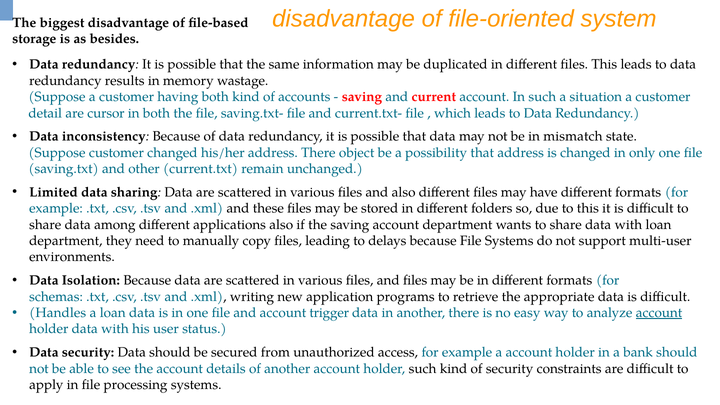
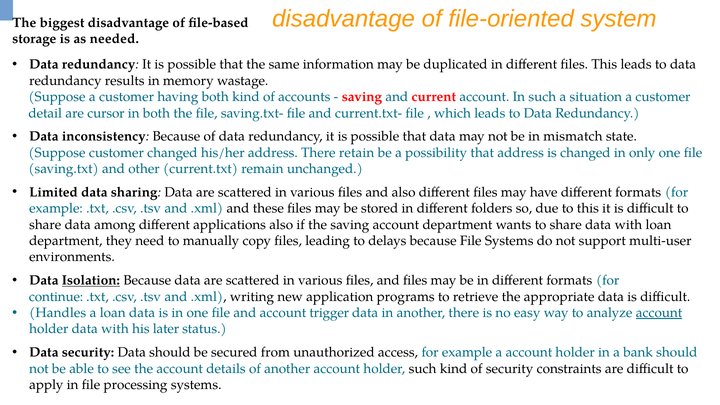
besides: besides -> needed (114, 39)
object: object -> retain (357, 153)
Isolation underline: none -> present (91, 280)
schemas: schemas -> continue (56, 297)
user: user -> later (166, 329)
